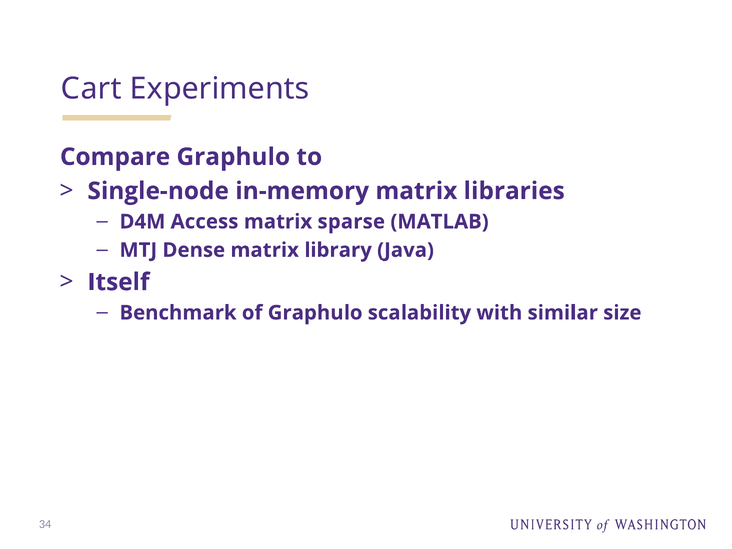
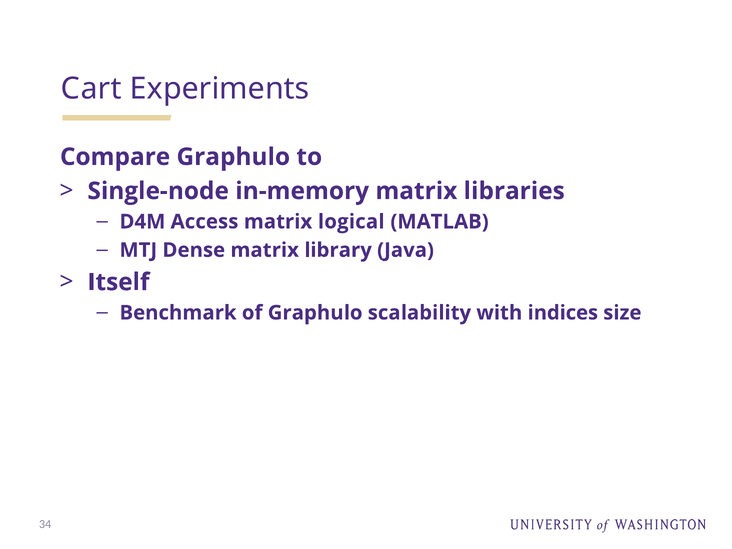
sparse: sparse -> logical (351, 222)
similar: similar -> indices (563, 313)
